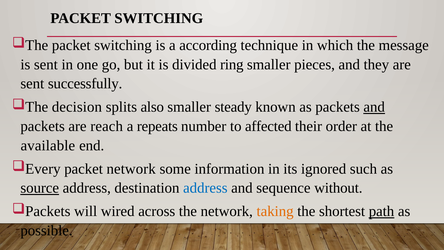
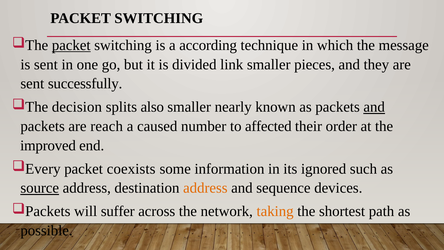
packet underline: none -> present (71, 45)
ring: ring -> link (232, 64)
steady: steady -> nearly (233, 107)
repeats: repeats -> caused (157, 126)
available: available -> improved (48, 145)
packet network: network -> coexists (131, 169)
address colour: blue -> orange (205, 188)
without: without -> devices (338, 188)
wired: wired -> suffer (118, 211)
path underline: present -> none (381, 211)
